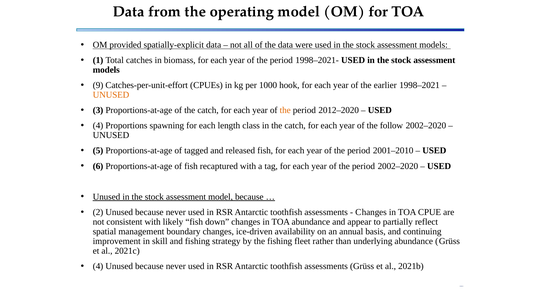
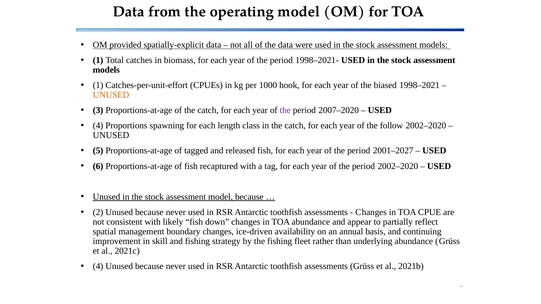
9: 9 -> 1 (98, 85)
earlier: earlier -> biased (385, 85)
the colour: orange -> purple (285, 110)
2012–2020: 2012–2020 -> 2007–2020 (339, 110)
2001–2010: 2001–2010 -> 2001–2027 (393, 151)
